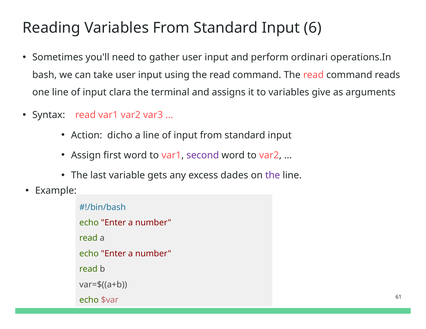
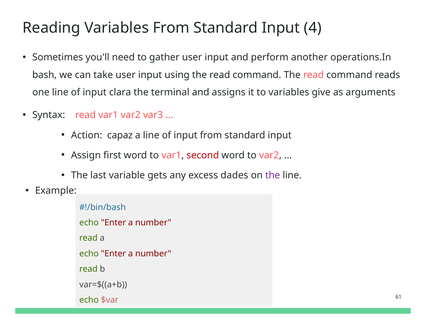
6: 6 -> 4 (313, 28)
ordinari: ordinari -> another (309, 57)
dicho: dicho -> capaz (120, 135)
second colour: purple -> red (203, 155)
